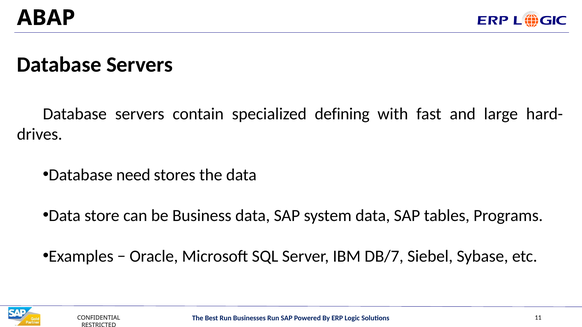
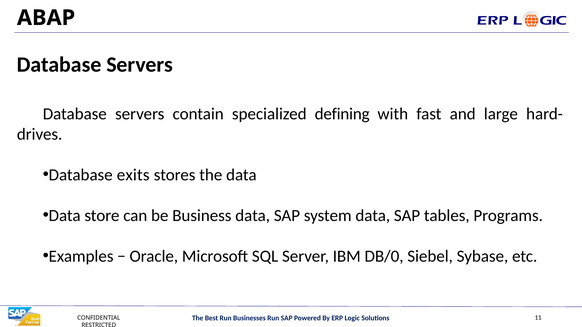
need: need -> exits (133, 175)
DB/7: DB/7 -> DB/0 (384, 257)
